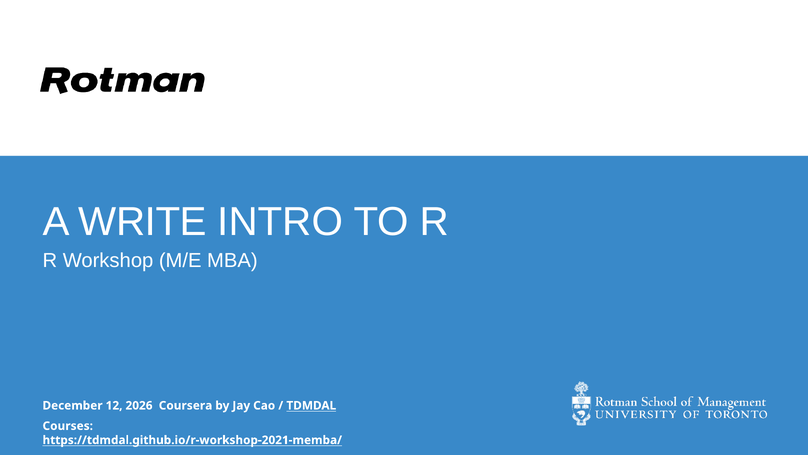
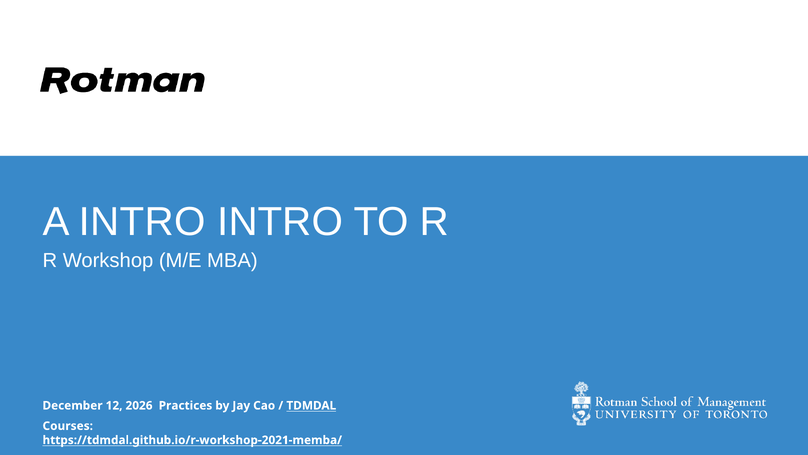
A WRITE: WRITE -> INTRO (142, 221)
Coursera: Coursera -> Practices (186, 405)
